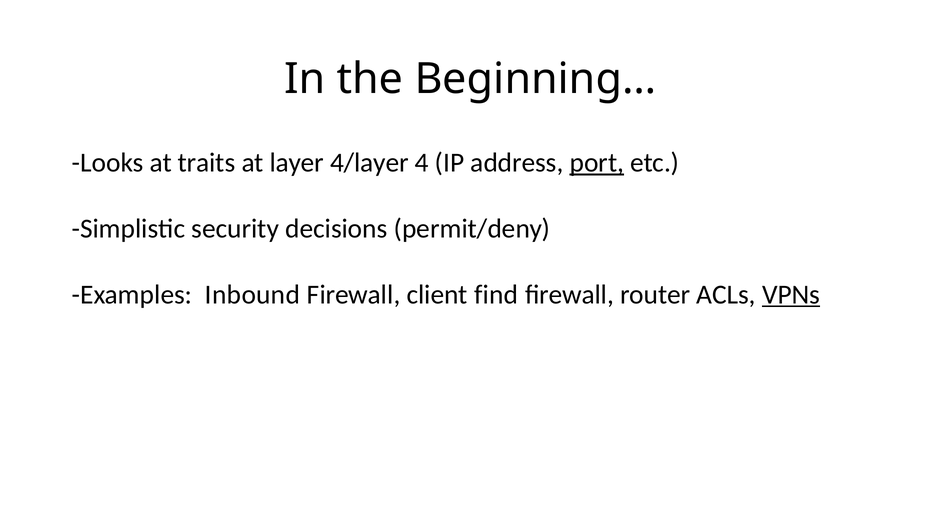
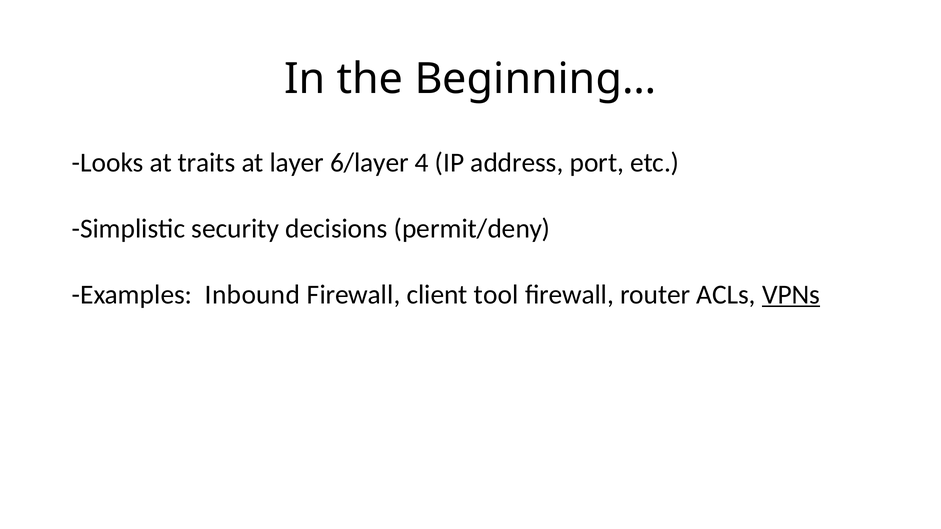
4/layer: 4/layer -> 6/layer (369, 163)
port underline: present -> none (597, 163)
find: find -> tool (496, 295)
